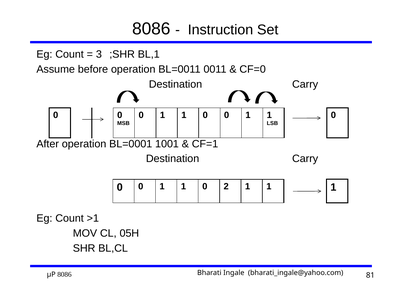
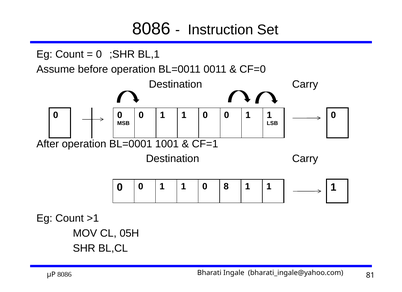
3: 3 -> 0 (99, 55)
2: 2 -> 8 (226, 187)
